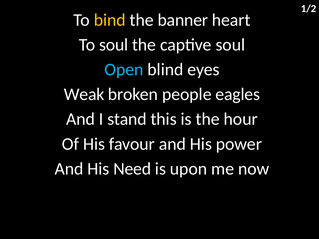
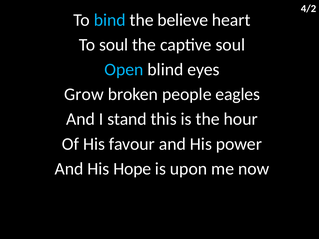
1/2: 1/2 -> 4/2 (309, 9)
bind colour: yellow -> light blue (110, 20)
banner: banner -> believe (183, 20)
Weak: Weak -> Grow (84, 94)
Need: Need -> Hope (132, 169)
